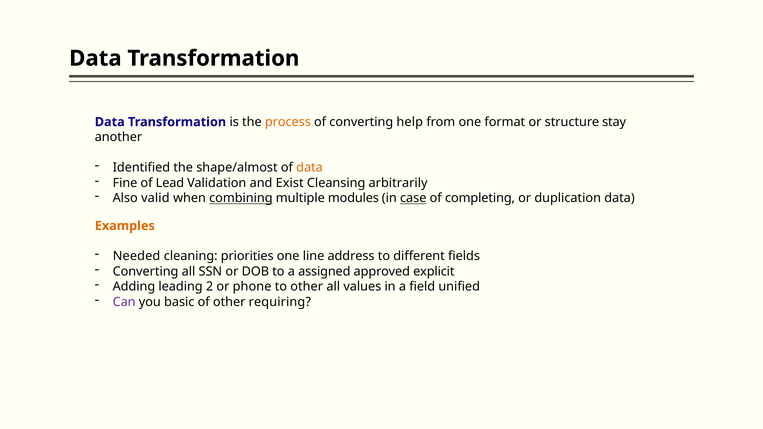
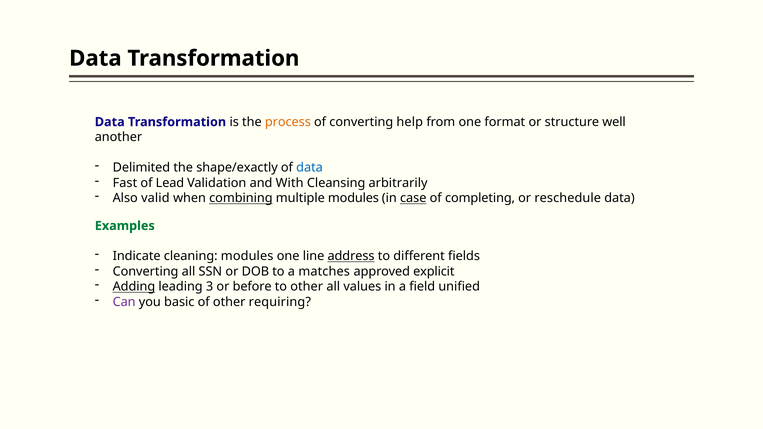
stay: stay -> well (614, 122)
Identified: Identified -> Delimited (141, 168)
shape/almost: shape/almost -> shape/exactly (237, 168)
data colour: orange -> blue (310, 168)
Fine: Fine -> Fast (125, 183)
Exist: Exist -> With (290, 183)
duplication: duplication -> reschedule (568, 198)
Examples colour: orange -> green (125, 226)
Needed: Needed -> Indicate (137, 256)
cleaning priorities: priorities -> modules (247, 256)
address underline: none -> present (351, 256)
assigned: assigned -> matches (324, 272)
Adding underline: none -> present (134, 287)
2: 2 -> 3 (210, 287)
phone: phone -> before (252, 287)
